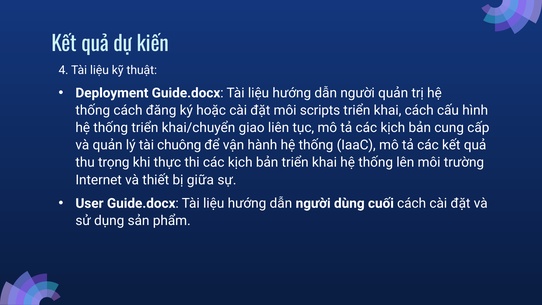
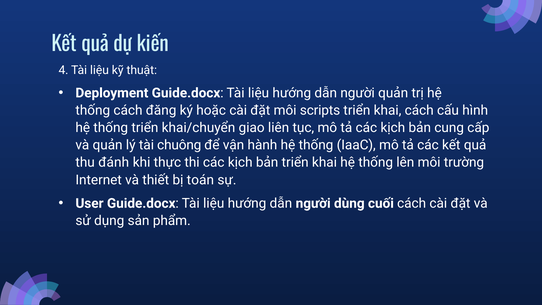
trọng: trọng -> đánh (114, 162)
giữa: giữa -> toán (200, 180)
